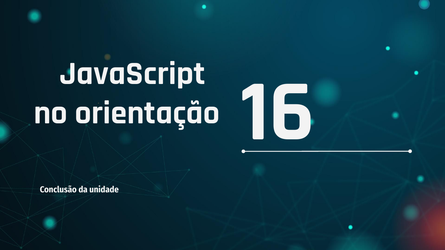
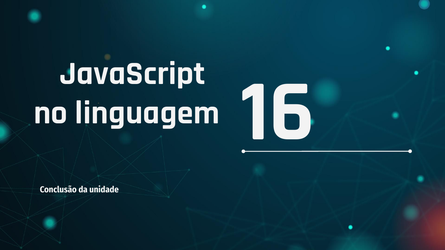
orientação: orientação -> linguagem (147, 113)
